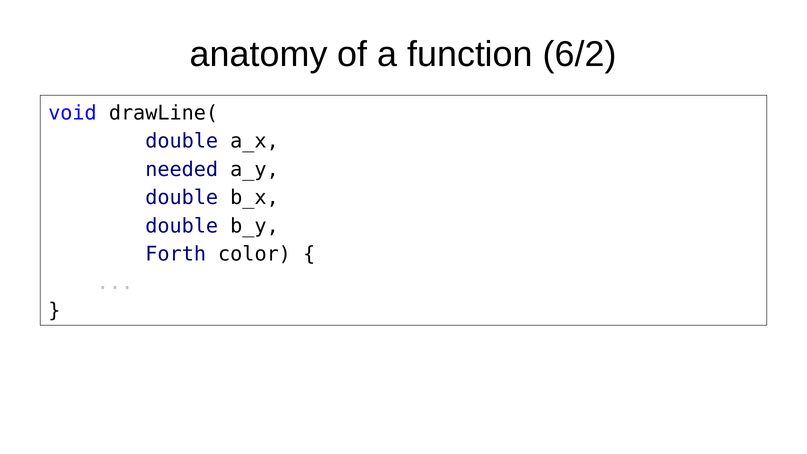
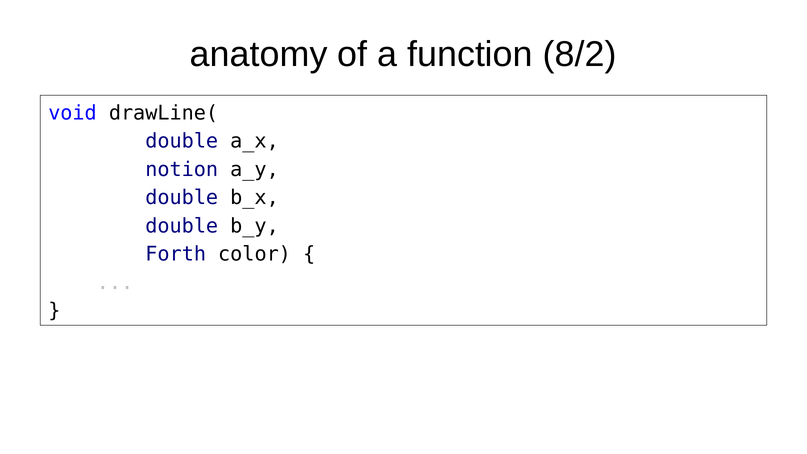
6/2: 6/2 -> 8/2 (580, 54)
needed: needed -> notion (182, 169)
